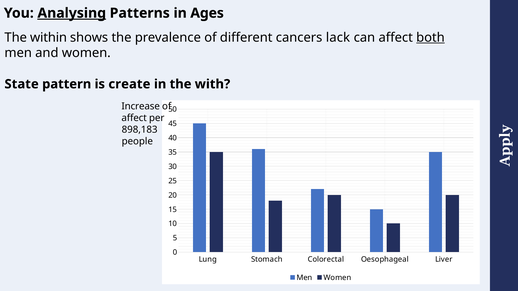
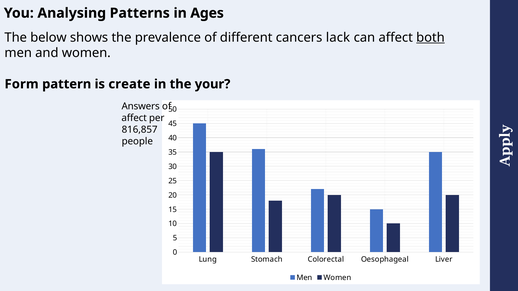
Analysing underline: present -> none (72, 13)
within: within -> below (48, 38)
State: State -> Form (22, 84)
with: with -> your (213, 84)
Increase: Increase -> Answers (141, 106)
898,183: 898,183 -> 816,857 (140, 130)
